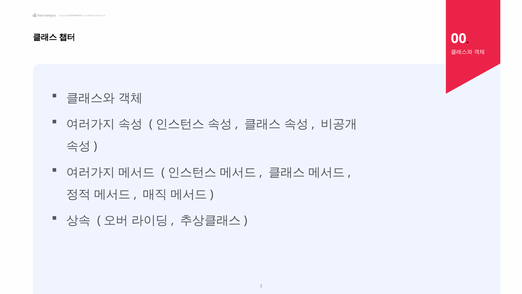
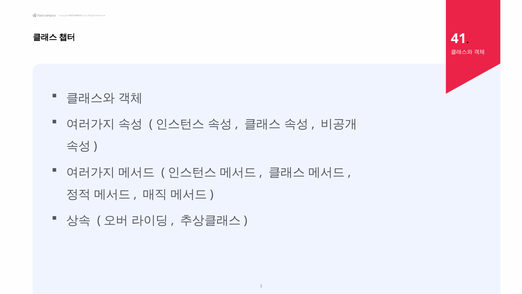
00: 00 -> 41 (459, 38)
